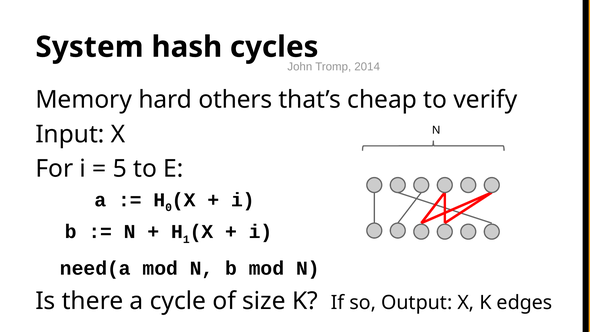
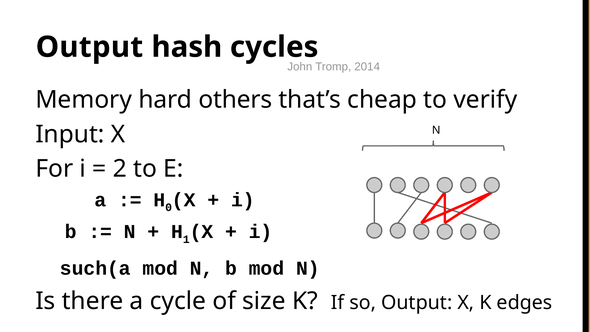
System: System -> Output (89, 47)
5: 5 -> 2 (120, 169)
need(a: need(a -> such(a (95, 268)
